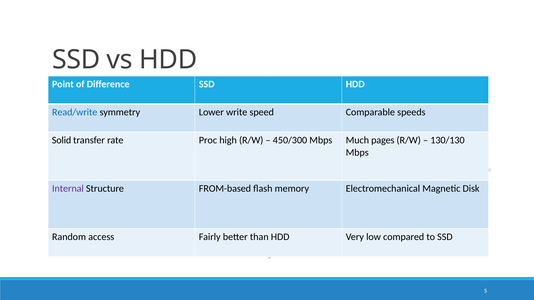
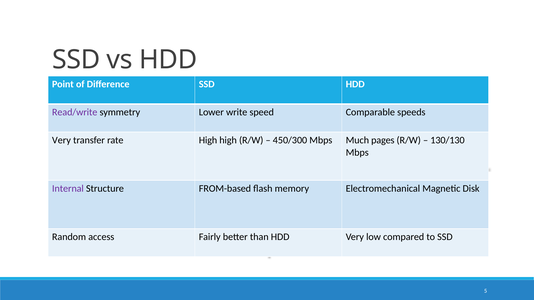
Read/write colour: blue -> purple (75, 112)
Solid: Solid -> Very (61, 140)
rate Proc: Proc -> High (208, 140)
